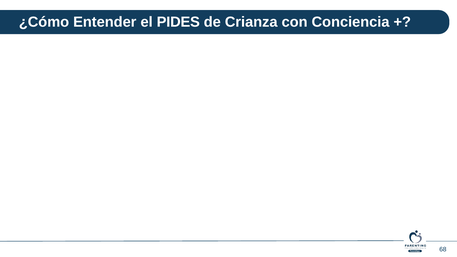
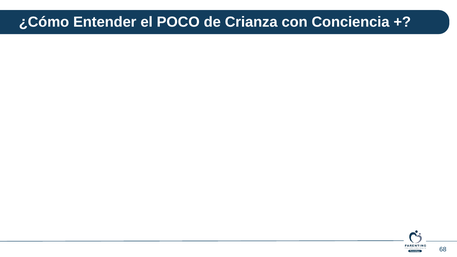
PIDES: PIDES -> POCO (178, 22)
